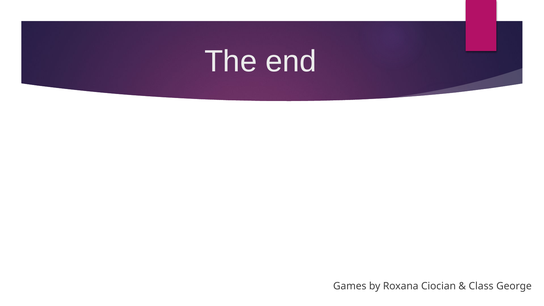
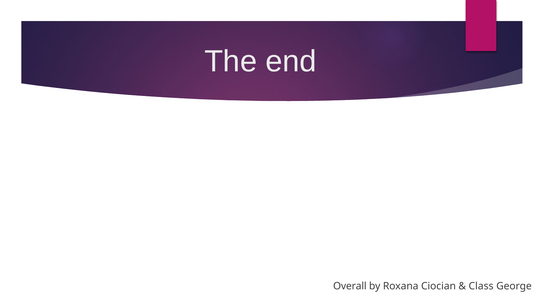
Games: Games -> Overall (350, 286)
